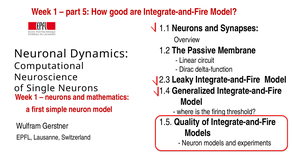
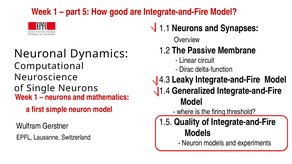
2.3: 2.3 -> 4.3 (165, 80)
